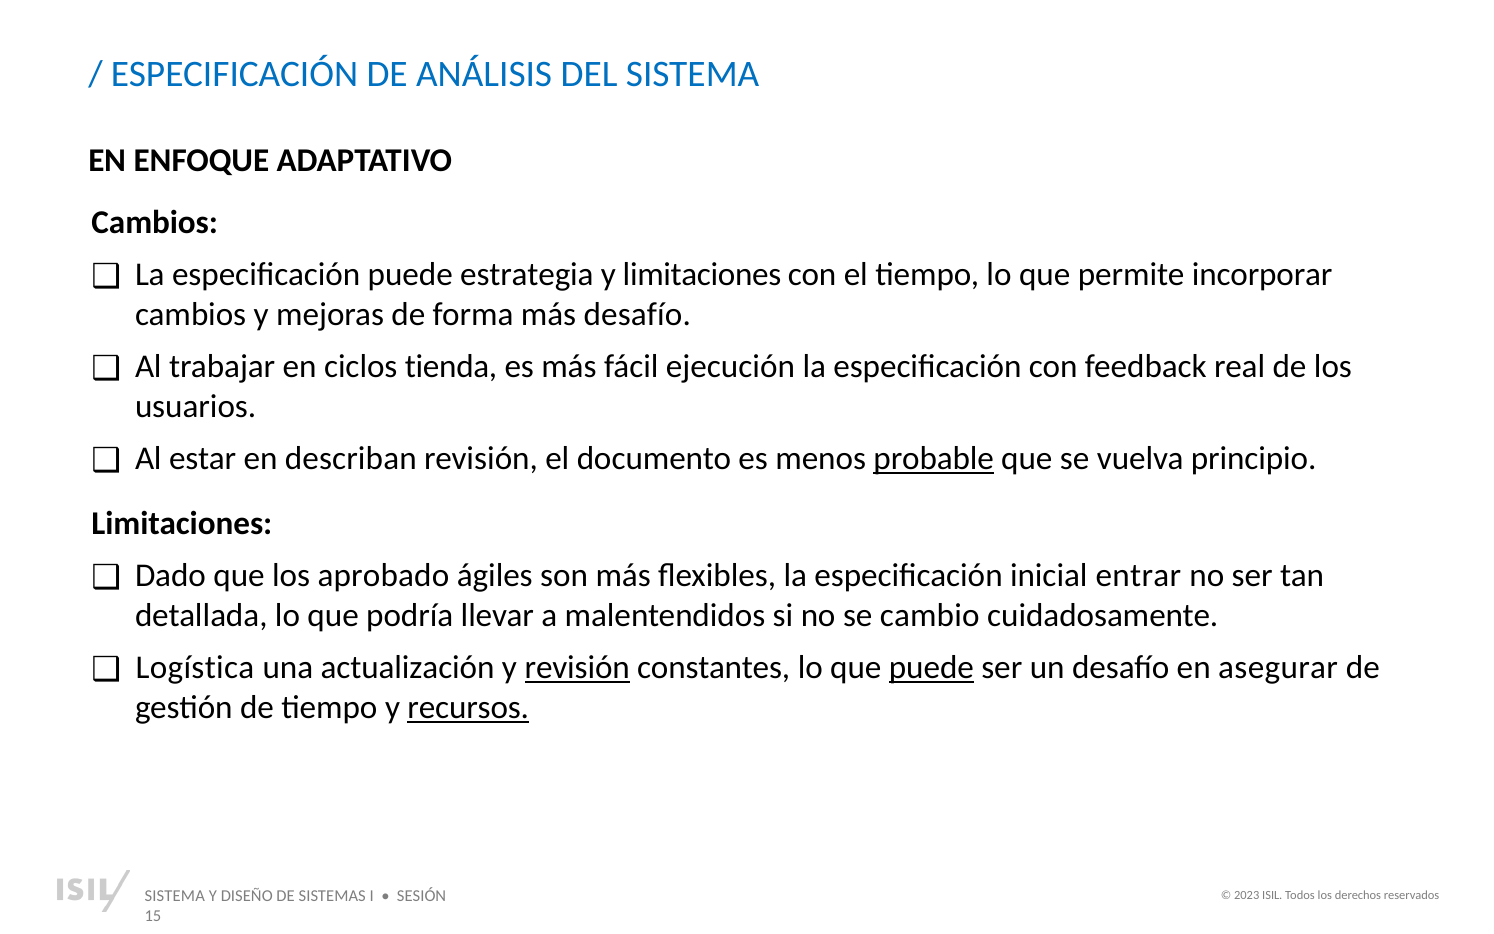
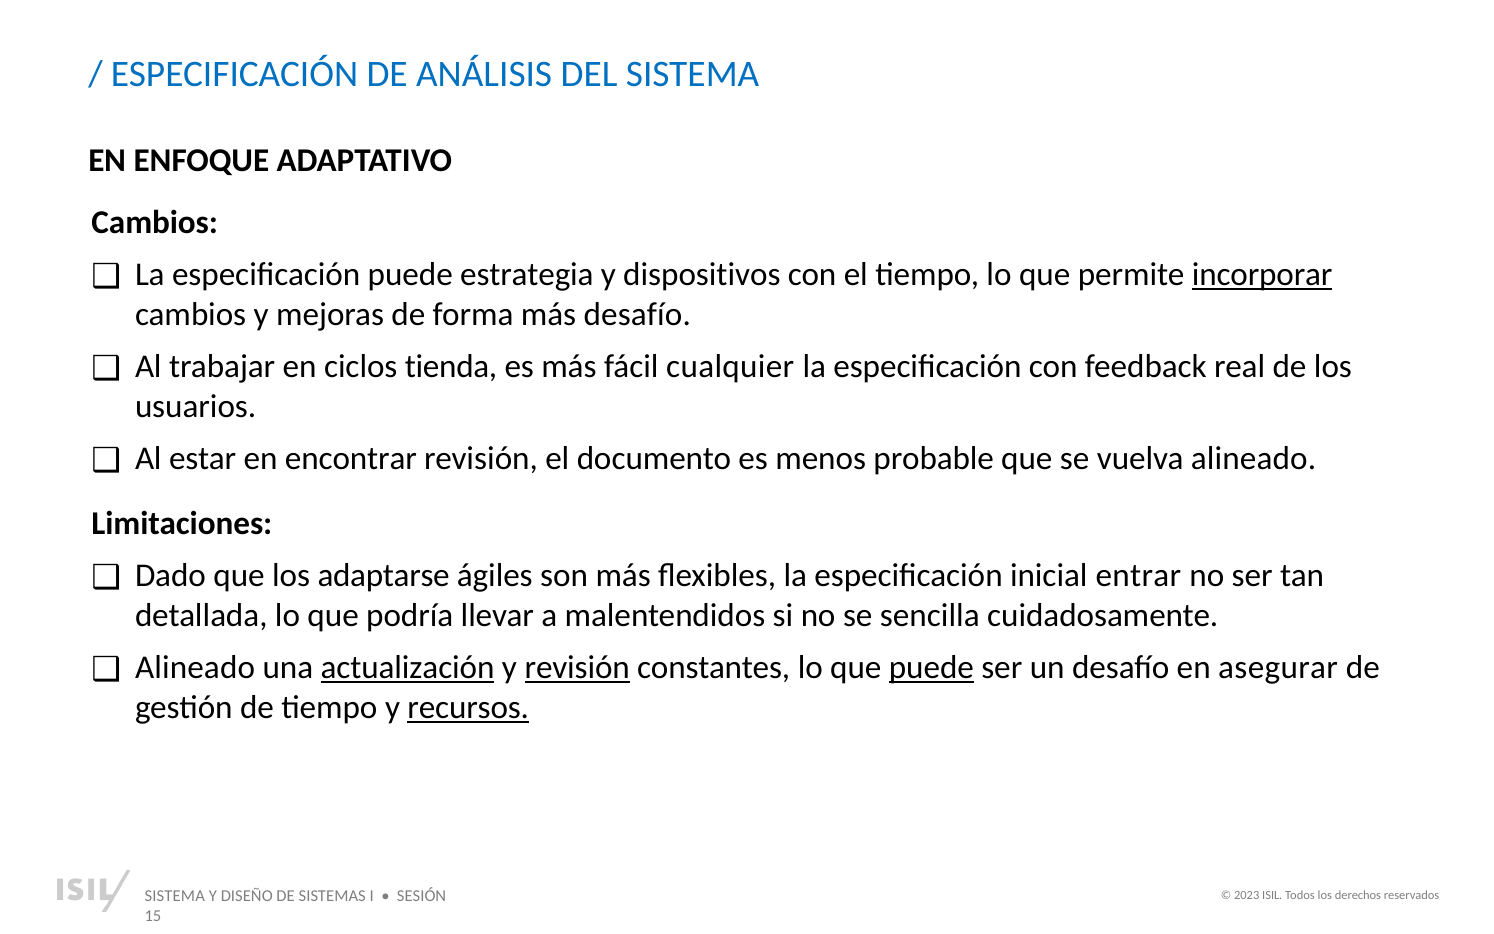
y limitaciones: limitaciones -> dispositivos (702, 274)
incorporar underline: none -> present (1262, 274)
ejecución: ejecución -> cualquier (730, 367)
describan: describan -> encontrar (351, 459)
probable underline: present -> none (934, 459)
vuelva principio: principio -> alineado (1254, 459)
aprobado: aprobado -> adaptarse (384, 576)
cambio: cambio -> sencilla (930, 615)
Logística: Logística -> Alineado (195, 668)
actualización underline: none -> present (408, 668)
